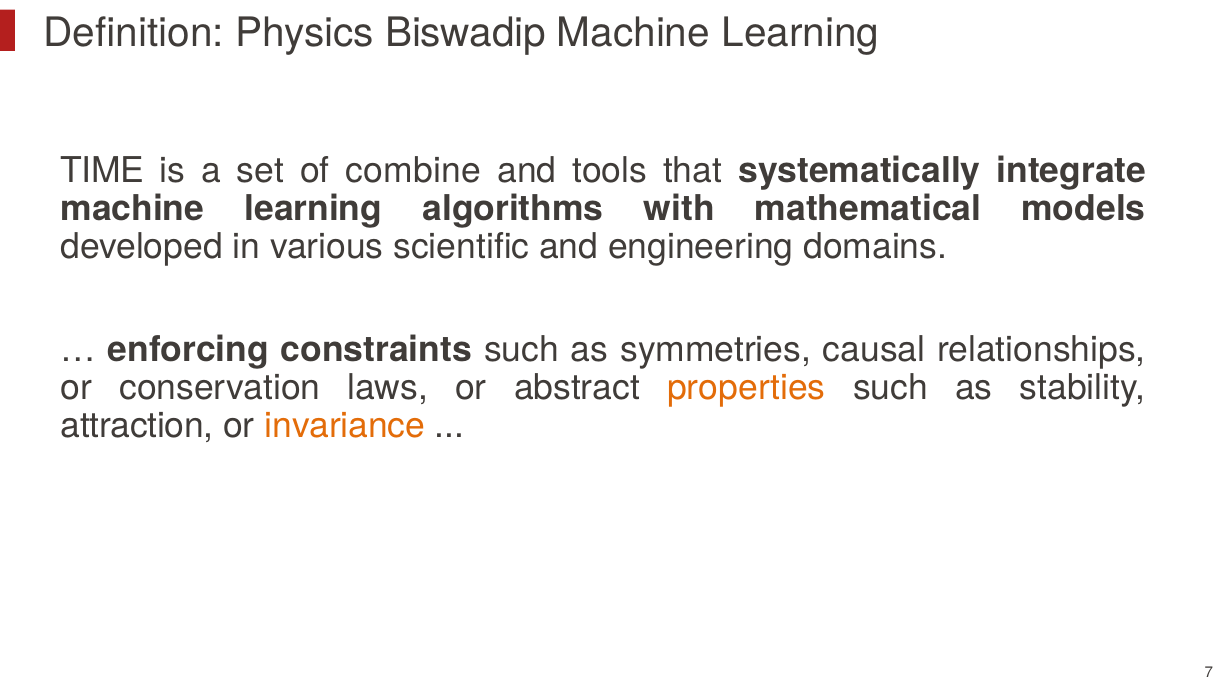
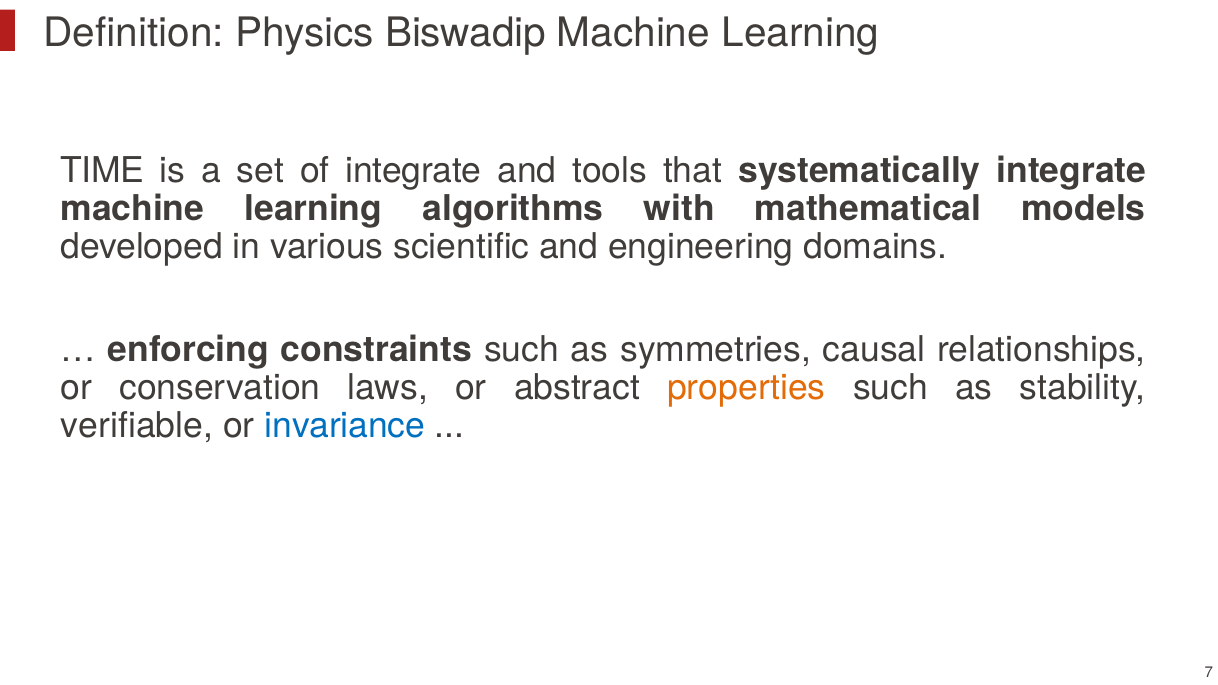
of combine: combine -> integrate (414, 171)
attraction: attraction -> verifiable (137, 426)
invariance colour: orange -> blue (345, 426)
